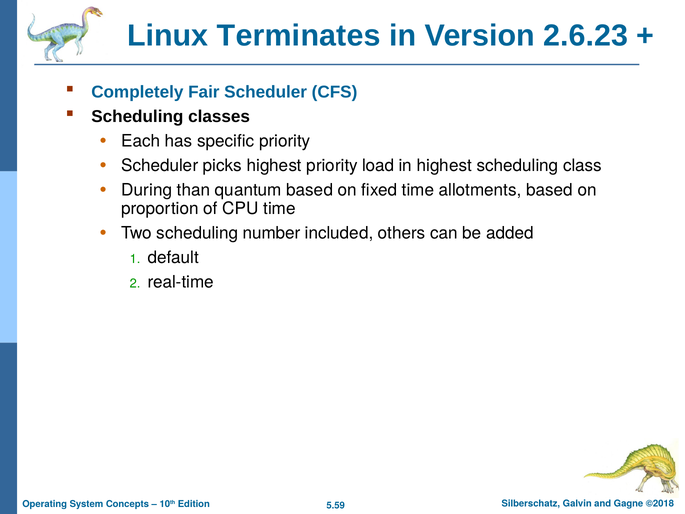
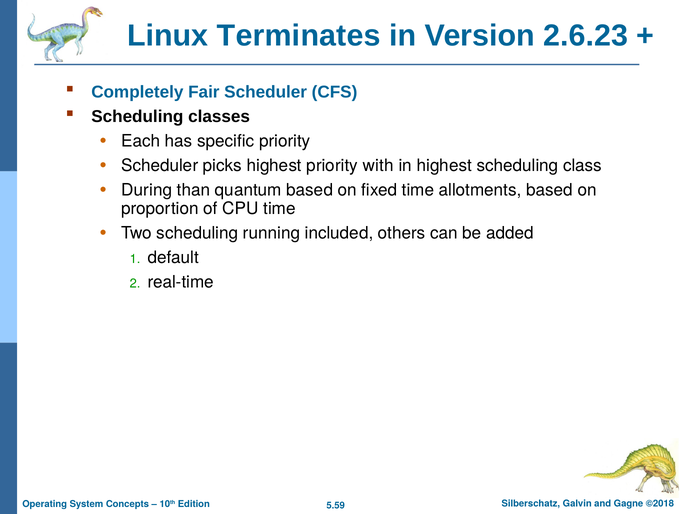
load: load -> with (378, 166)
number: number -> running (272, 233)
